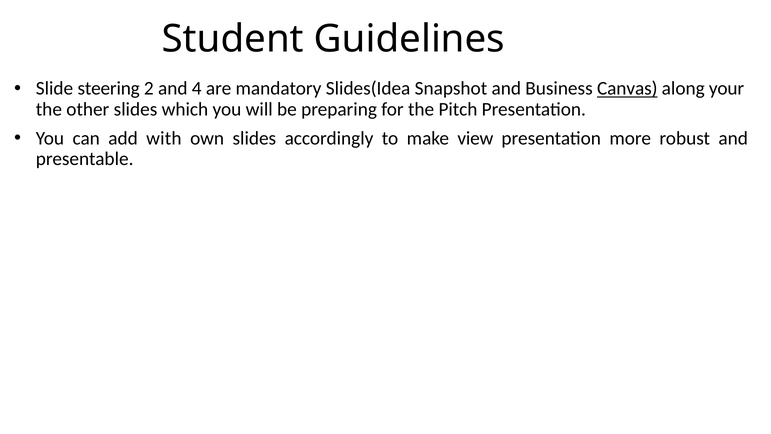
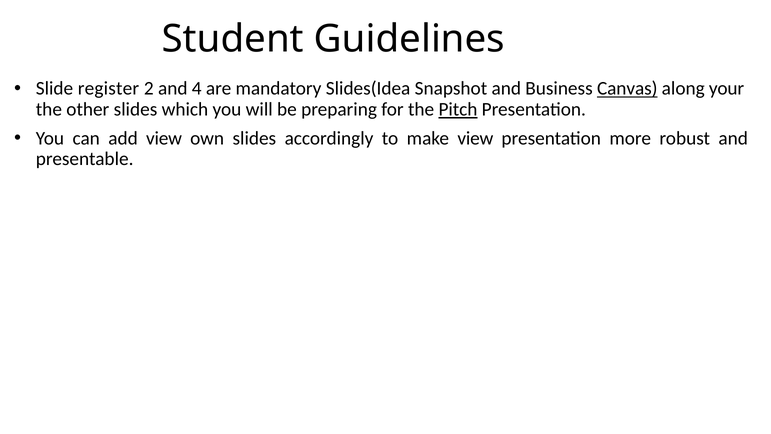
steering: steering -> register (108, 89)
Pitch underline: none -> present (458, 109)
add with: with -> view (164, 138)
